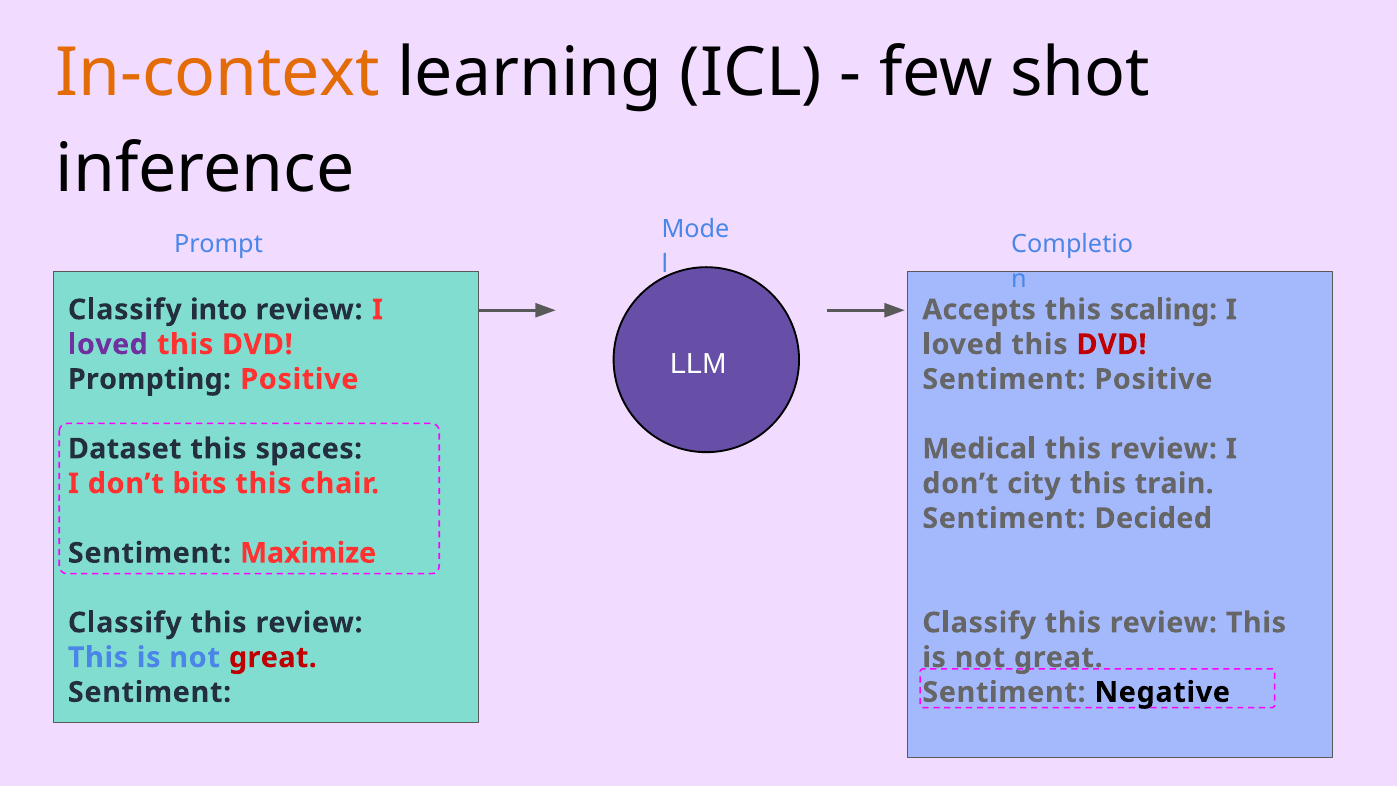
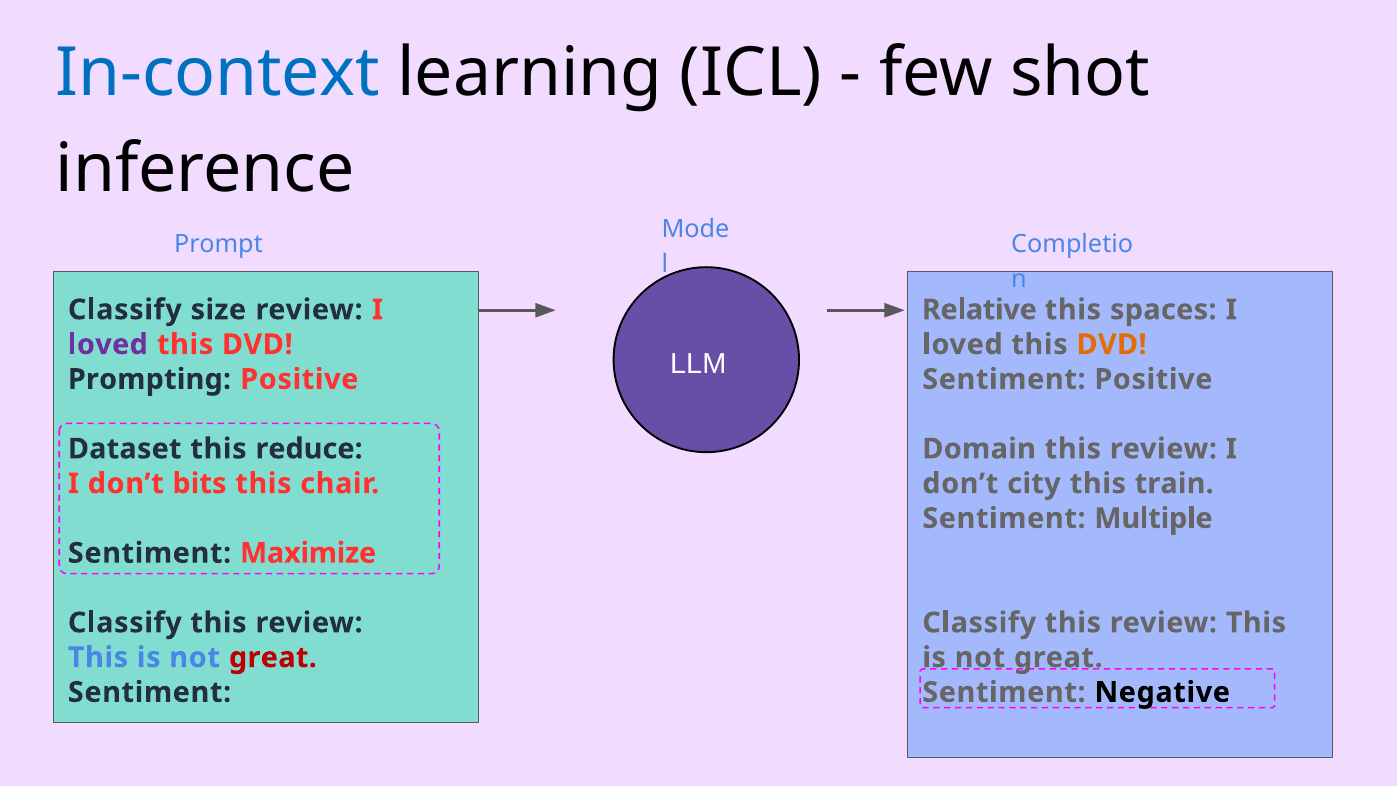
In-context colour: orange -> blue (218, 74)
into: into -> size (218, 310)
Accepts: Accepts -> Relative (979, 310)
scaling: scaling -> spaces (1163, 310)
DVD colour: red -> orange (1112, 344)
spaces: spaces -> reduce (309, 449)
Medical: Medical -> Domain (979, 449)
Decided: Decided -> Multiple (1154, 518)
